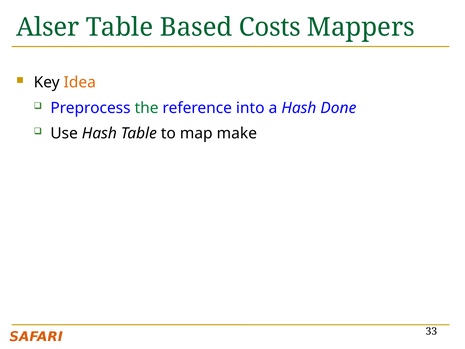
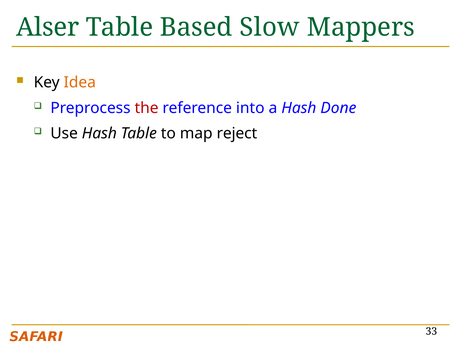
Costs: Costs -> Slow (270, 27)
the colour: green -> red (147, 108)
make: make -> reject (237, 133)
